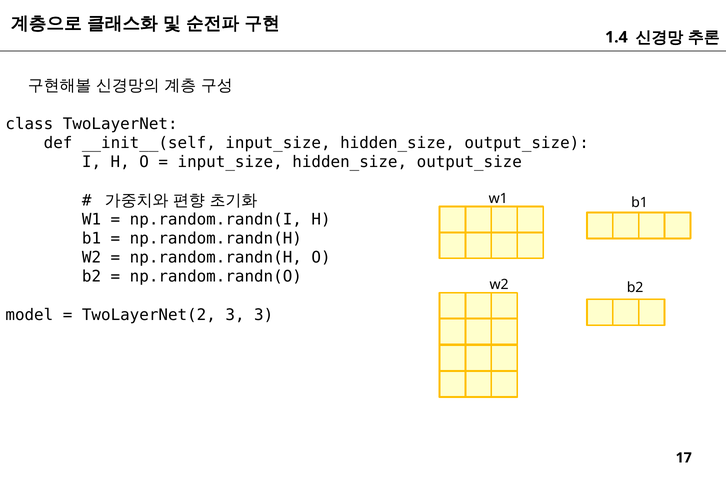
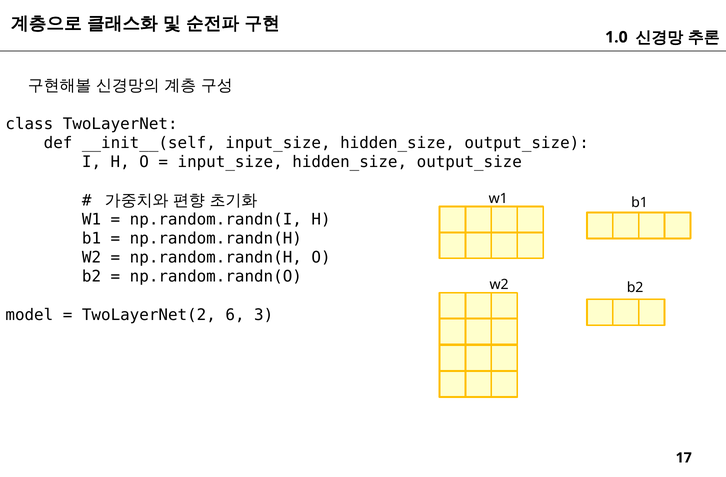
1.4: 1.4 -> 1.0 (616, 37)
TwoLayerNet(2 3: 3 -> 6 (235, 315)
